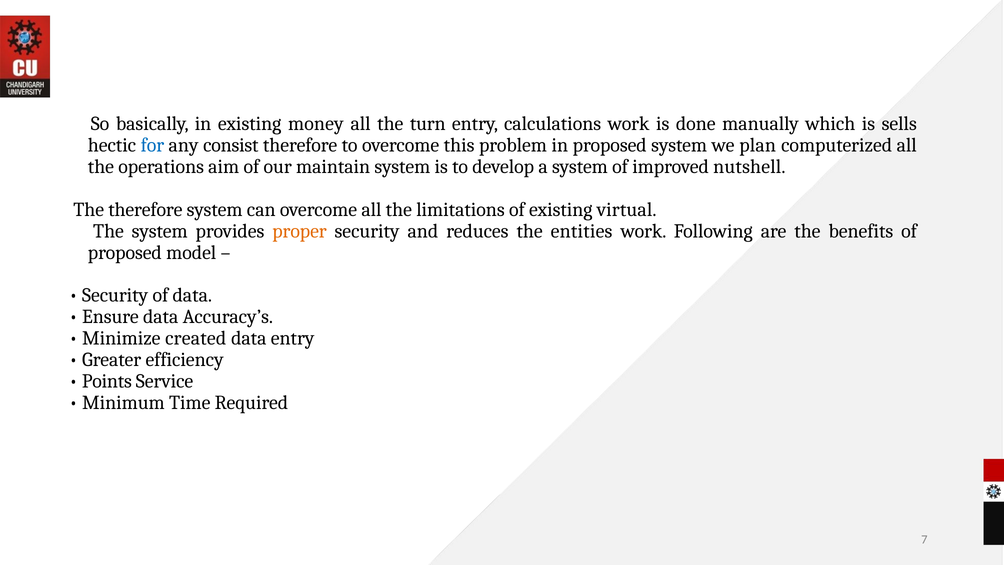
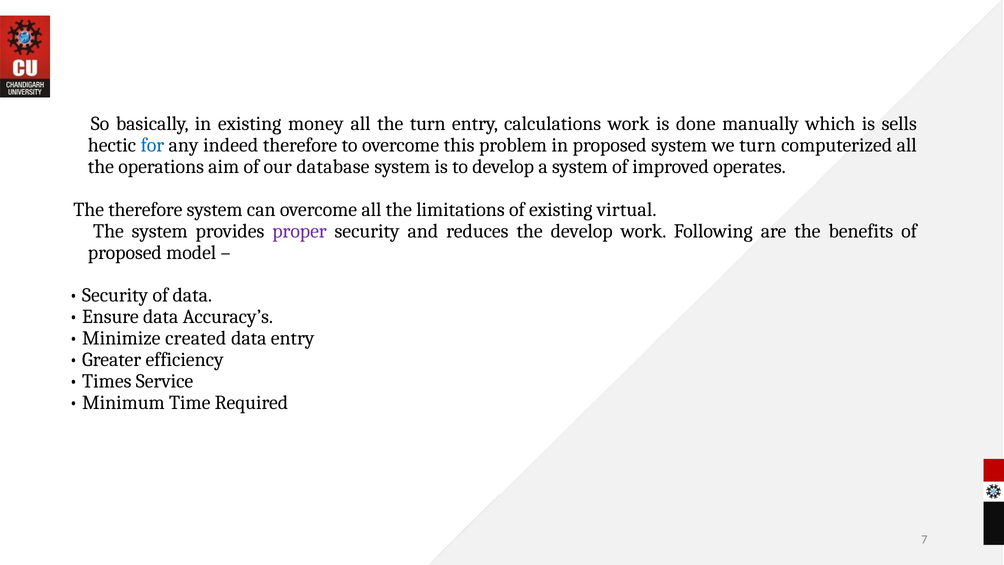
consist: consist -> indeed (231, 145)
we plan: plan -> turn (758, 145)
maintain: maintain -> database (333, 167)
nutshell: nutshell -> operates (749, 167)
proper colour: orange -> purple (300, 231)
the entities: entities -> develop (582, 231)
Points: Points -> Times (107, 381)
